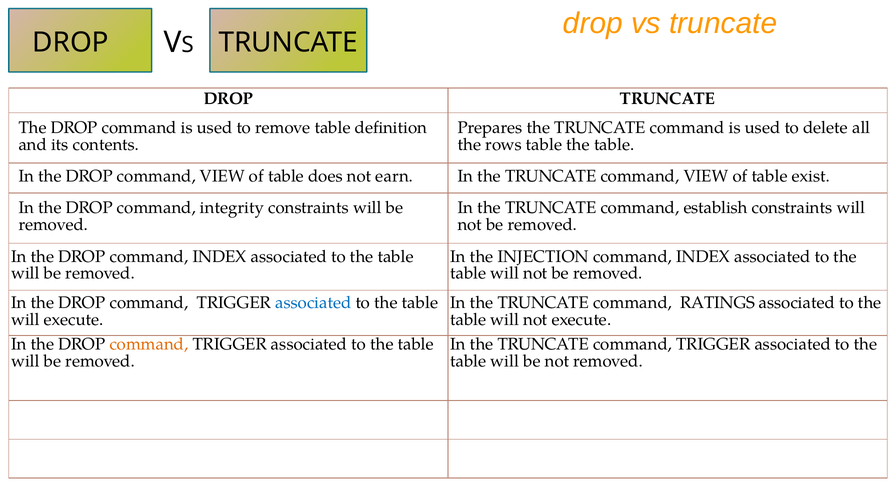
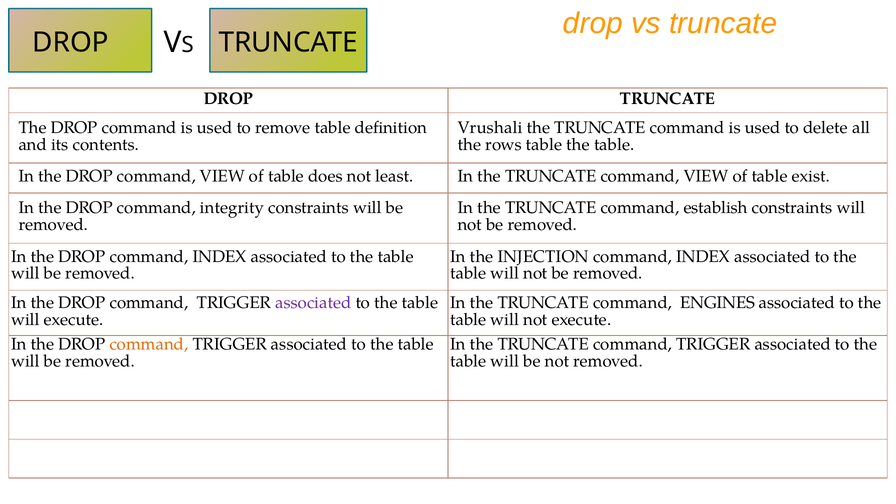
Prepares: Prepares -> Vrushali (490, 128)
earn: earn -> least (394, 176)
associated colour: blue -> purple (313, 303)
RATINGS: RATINGS -> ENGINES (718, 303)
